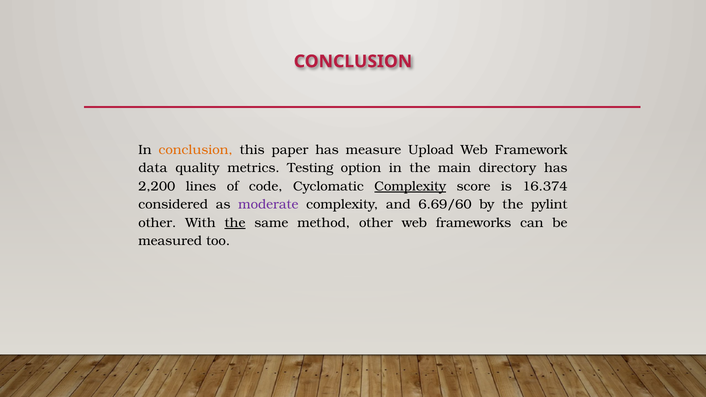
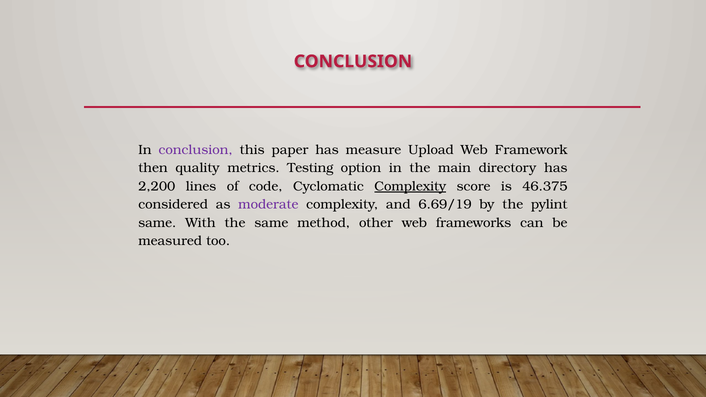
conclusion colour: orange -> purple (196, 150)
data: data -> then (153, 168)
16.374: 16.374 -> 46.375 (545, 186)
6.69/60: 6.69/60 -> 6.69/19 (445, 205)
other: other -> same (157, 223)
the underline: present -> none (235, 223)
